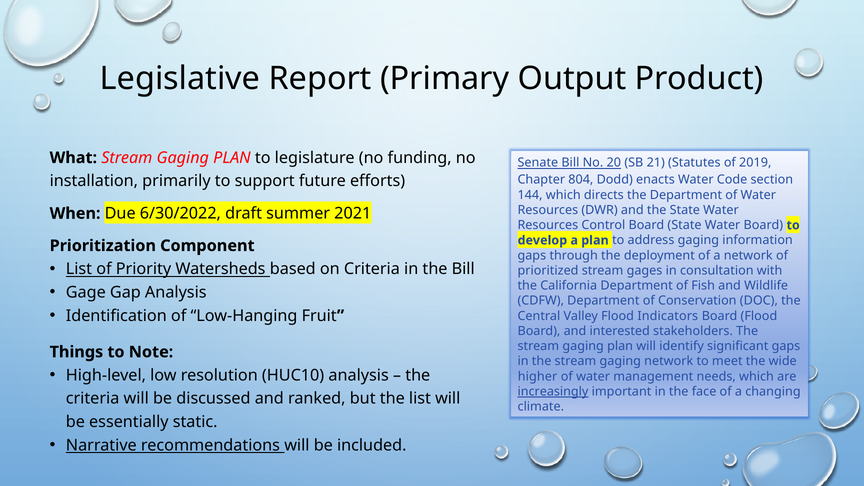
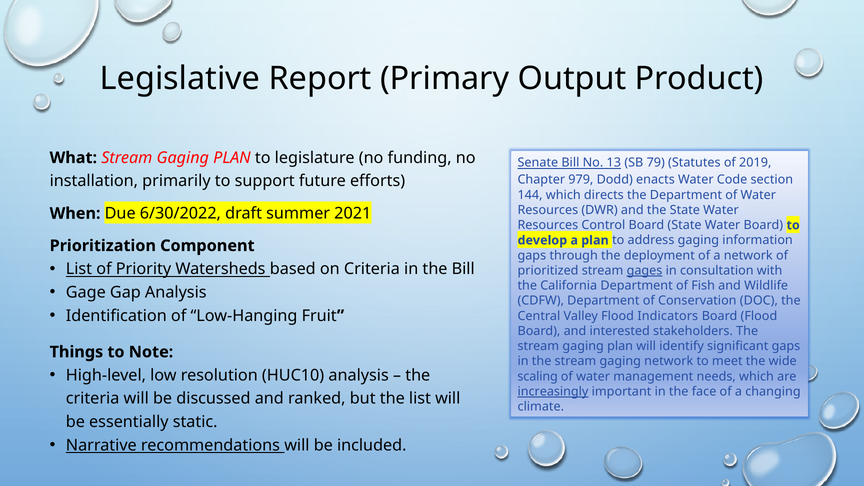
20: 20 -> 13 (614, 163)
21: 21 -> 79 (656, 163)
804: 804 -> 979 (581, 180)
gages underline: none -> present (644, 271)
higher: higher -> scaling (538, 376)
